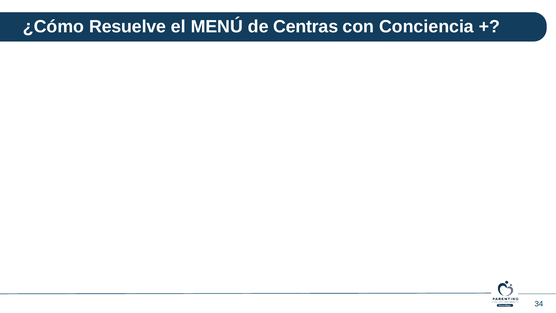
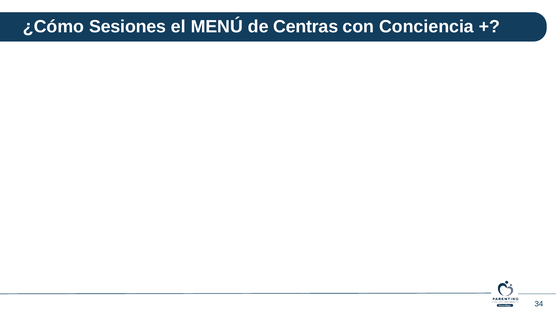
Resuelve: Resuelve -> Sesiones (128, 27)
